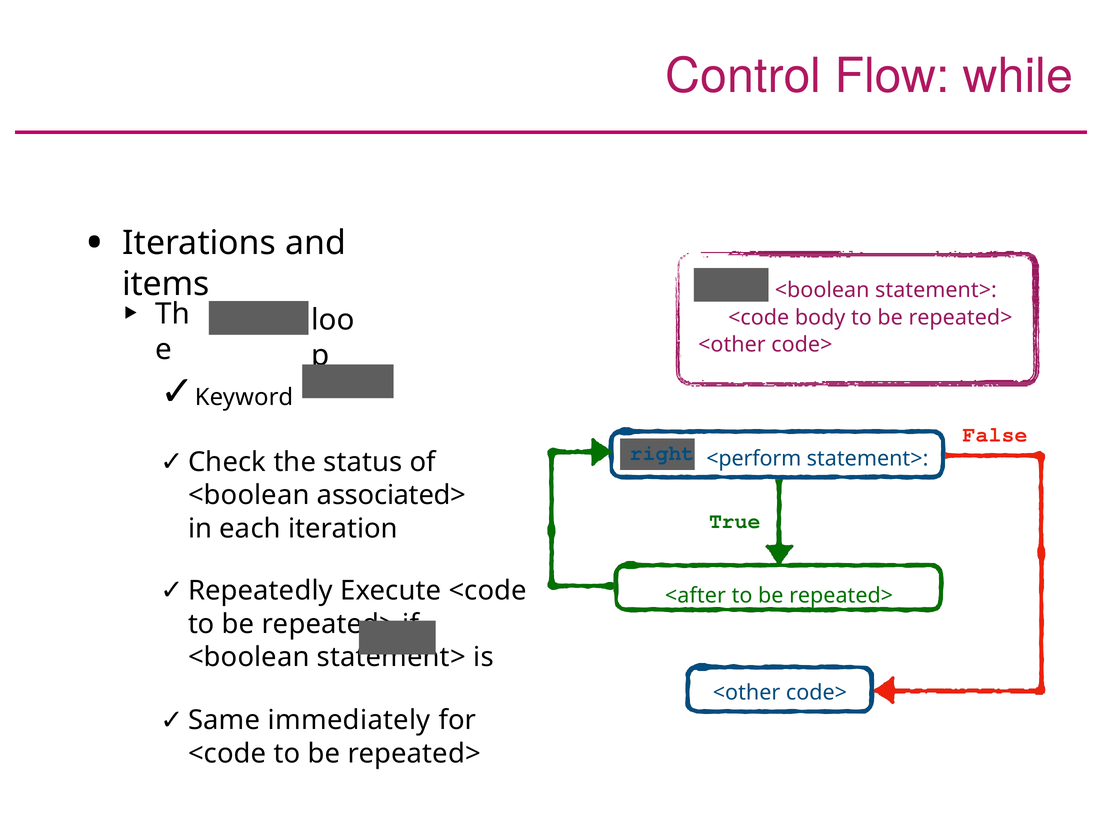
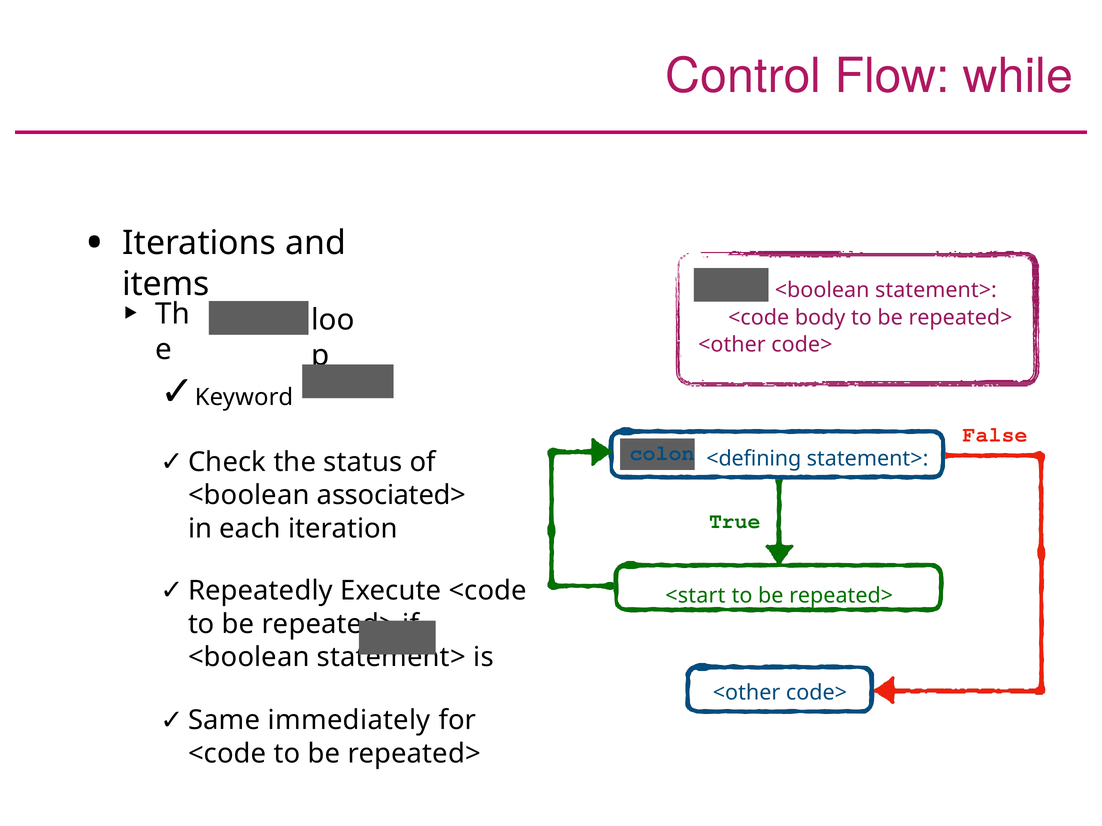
right: right -> colon (662, 453)
<perform: <perform -> <defining (754, 459)
<after: <after -> <start (695, 596)
